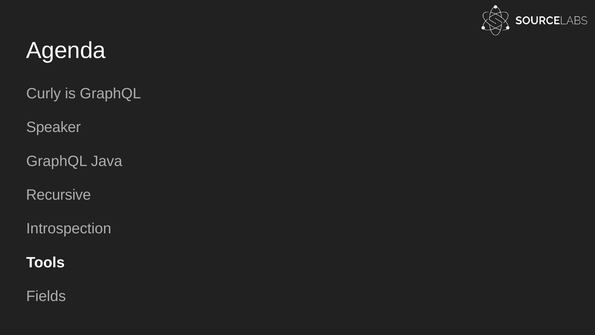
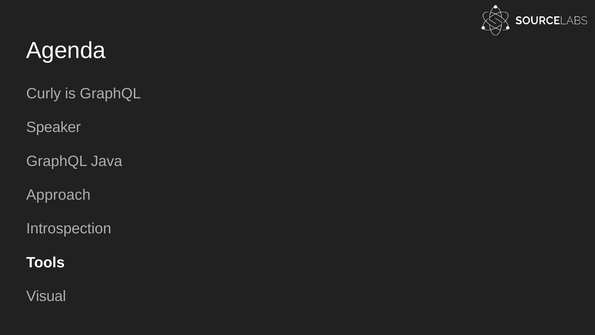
Recursive: Recursive -> Approach (58, 195)
Fields: Fields -> Visual (46, 296)
